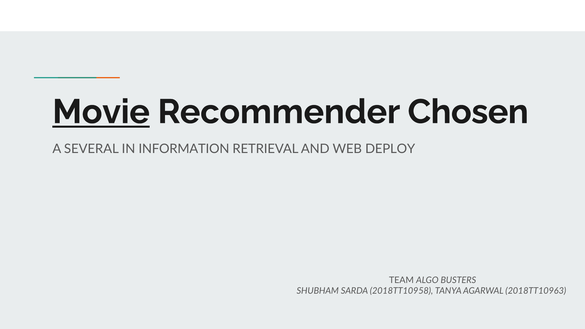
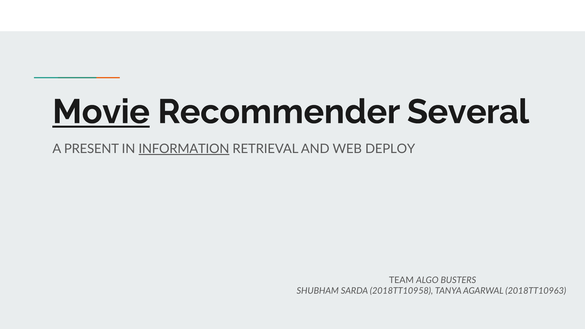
Chosen: Chosen -> Several (468, 112)
SEVERAL: SEVERAL -> PRESENT (91, 149)
INFORMATION underline: none -> present (184, 149)
